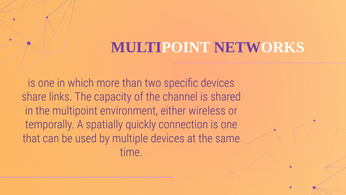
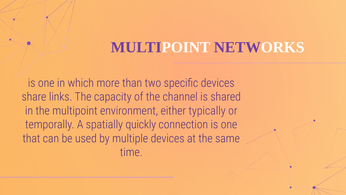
wireless: wireless -> typically (207, 111)
